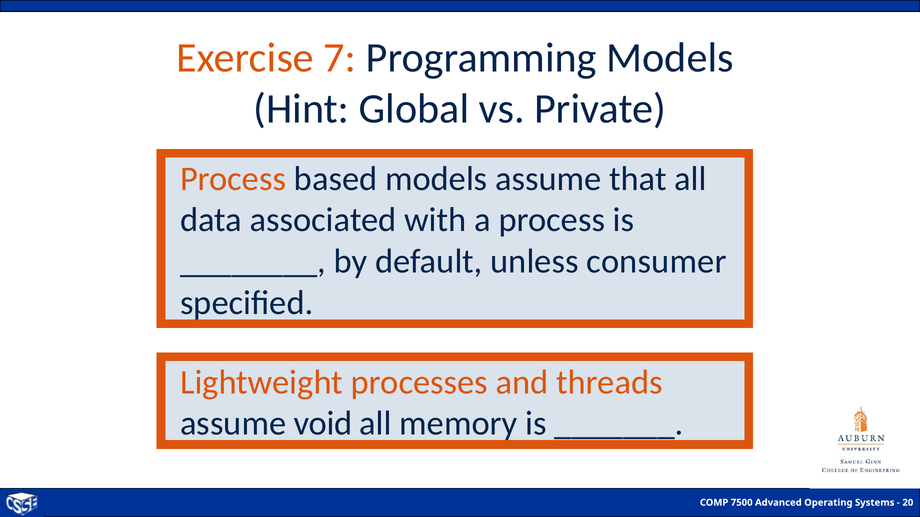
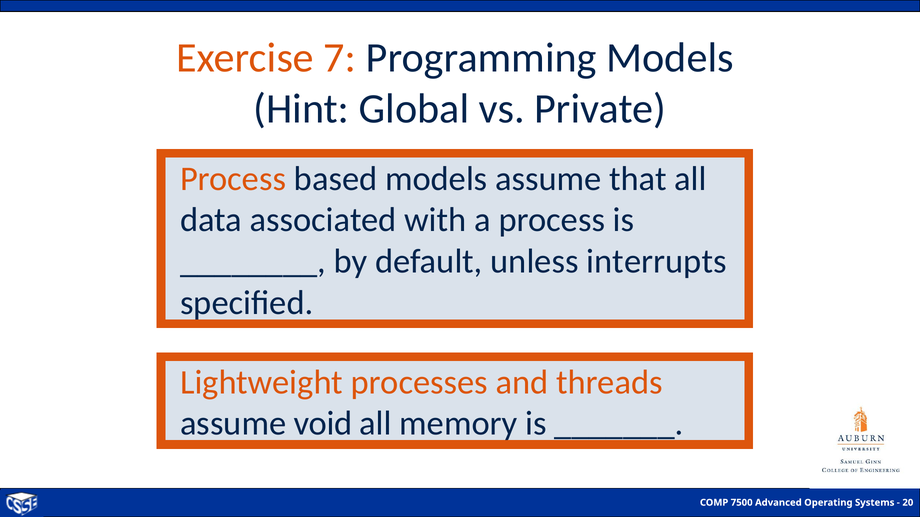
consumer: consumer -> interrupts (657, 262)
